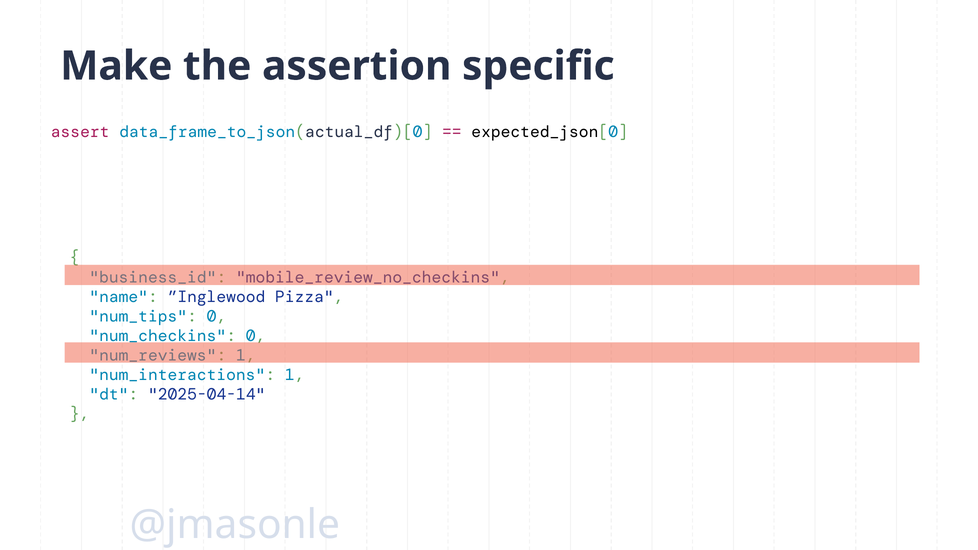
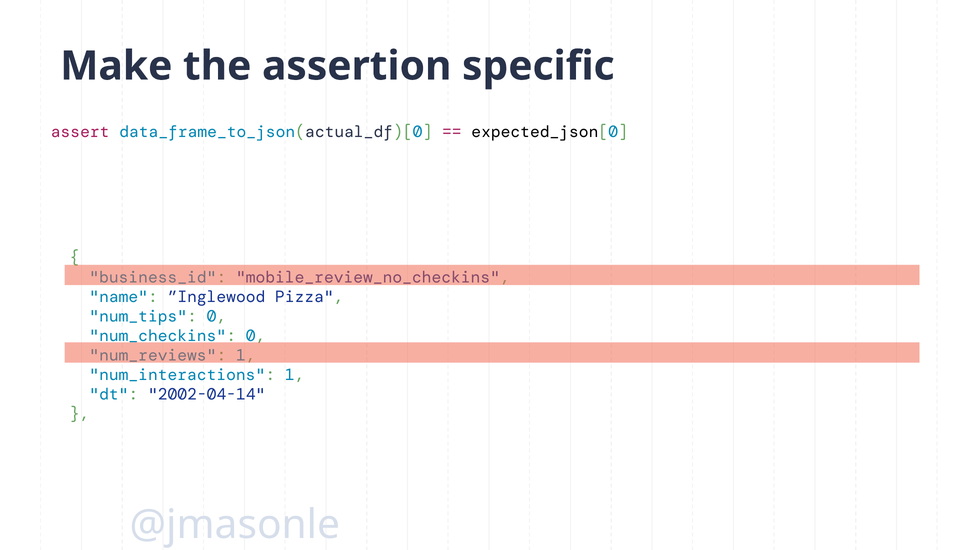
2025-04-14: 2025-04-14 -> 2002-04-14 (207, 395)
